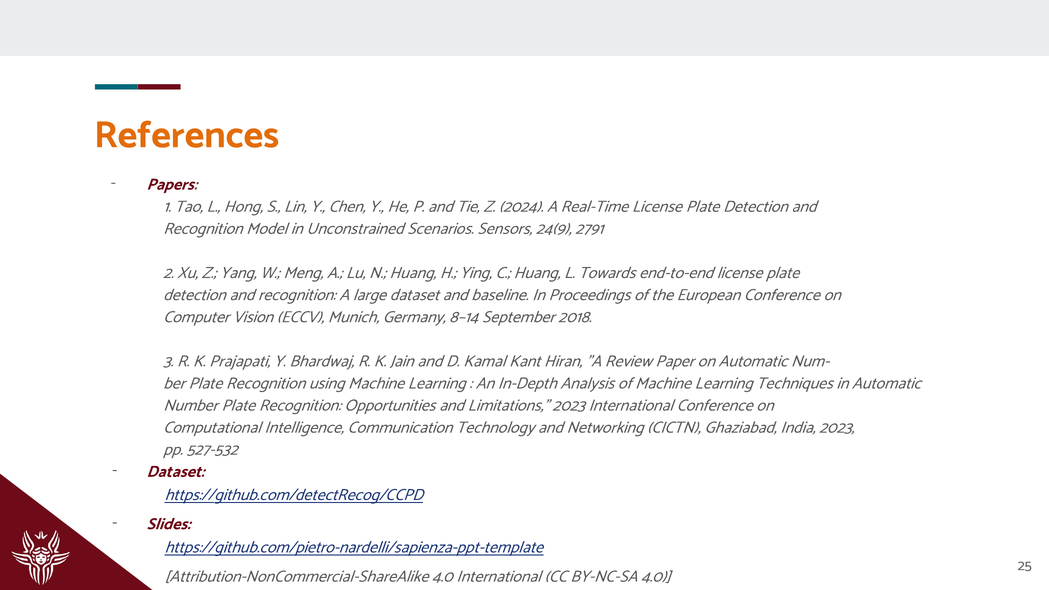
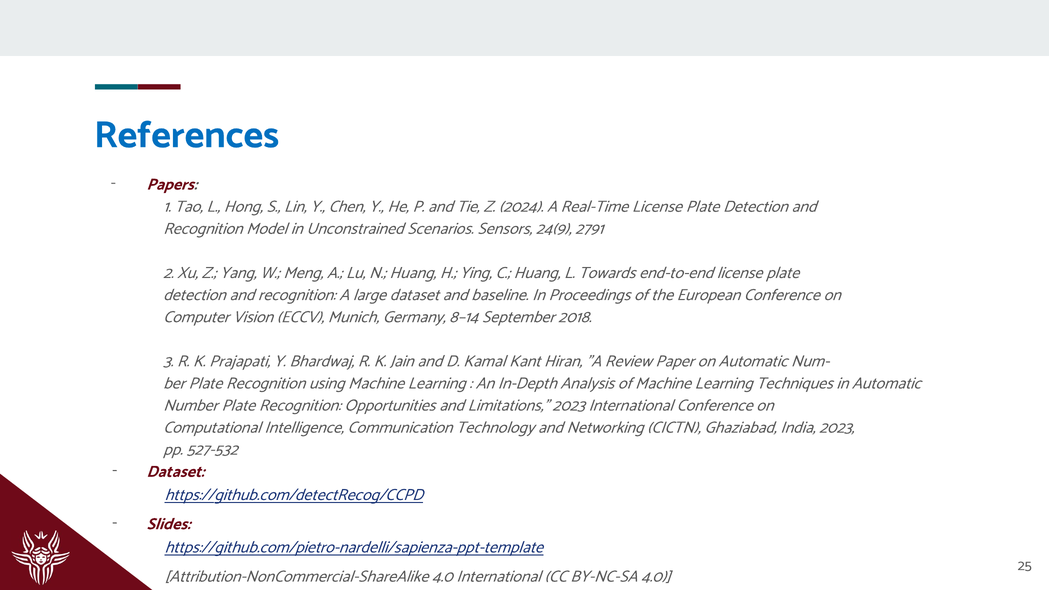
References colour: orange -> blue (187, 135)
